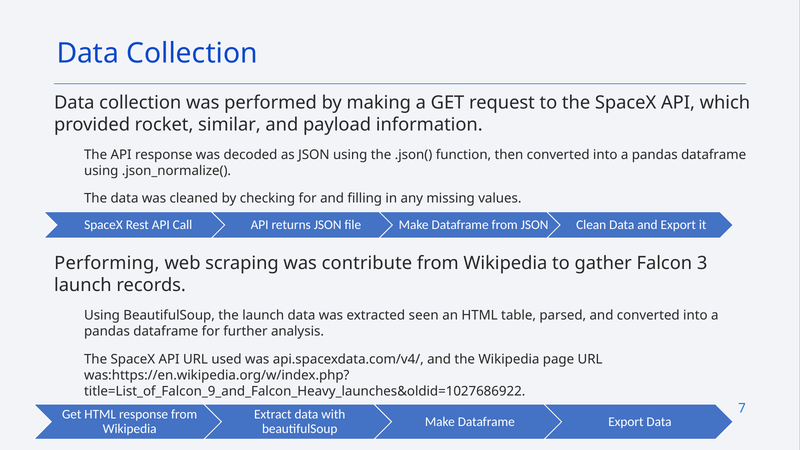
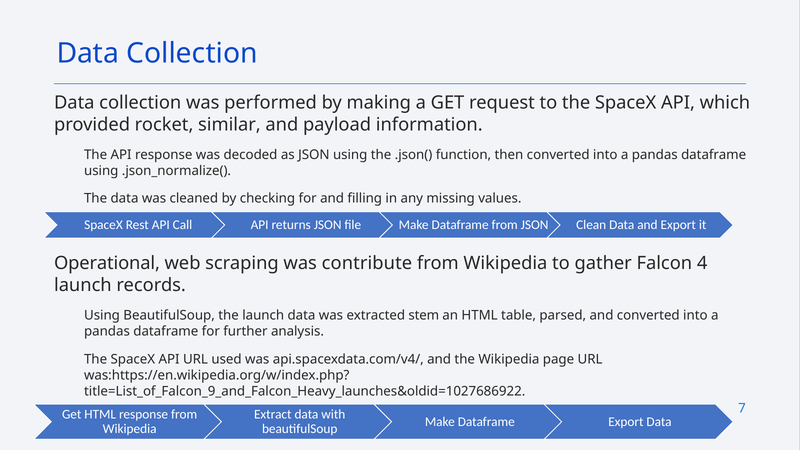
Performing: Performing -> Operational (107, 263)
3: 3 -> 4 (702, 263)
seen: seen -> stem (424, 316)
